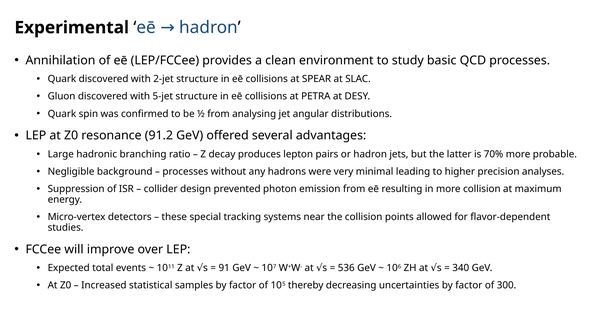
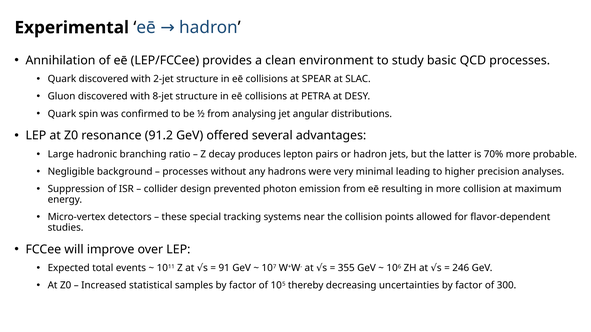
5-jet: 5-jet -> 8-jet (163, 97)
536: 536 -> 355 (346, 268)
340: 340 -> 246 (461, 268)
